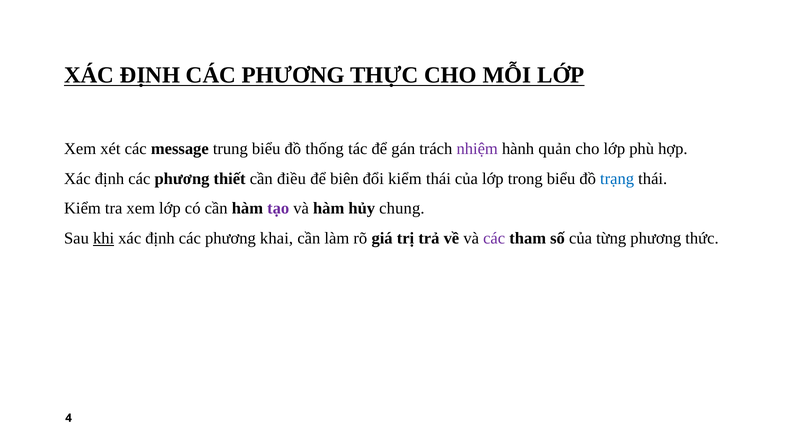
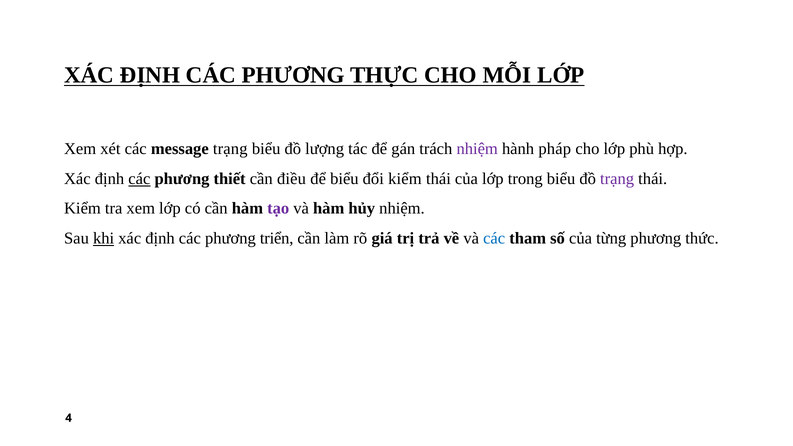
message trung: trung -> trạng (230, 149)
thống: thống -> lượng (325, 149)
quản: quản -> pháp (555, 149)
các underline: none -> present (139, 179)
để biên: biên -> biểu (344, 179)
trạng colour: blue -> purple (617, 179)
hủy chung: chung -> nhiệm (402, 208)
khai: khai -> triển (277, 238)
các colour: purple -> blue (494, 238)
